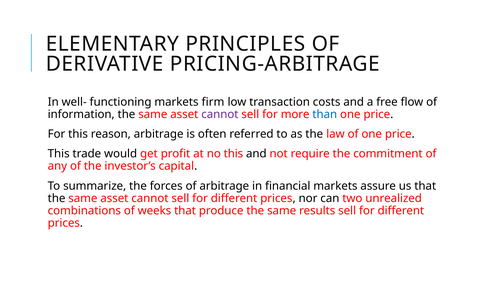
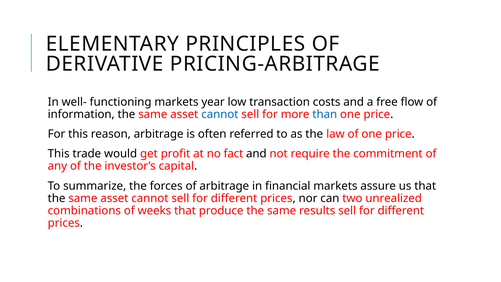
firm: firm -> year (213, 102)
cannot colour: purple -> blue (220, 114)
no this: this -> fact (233, 154)
